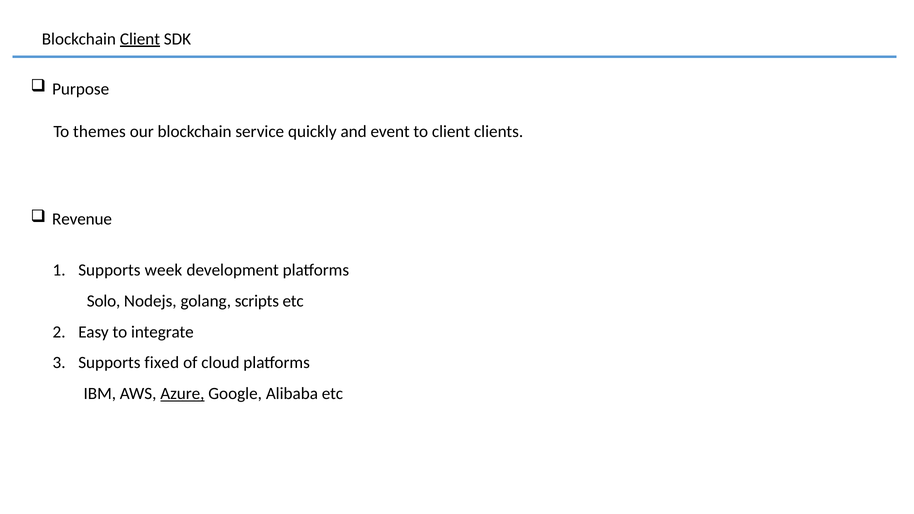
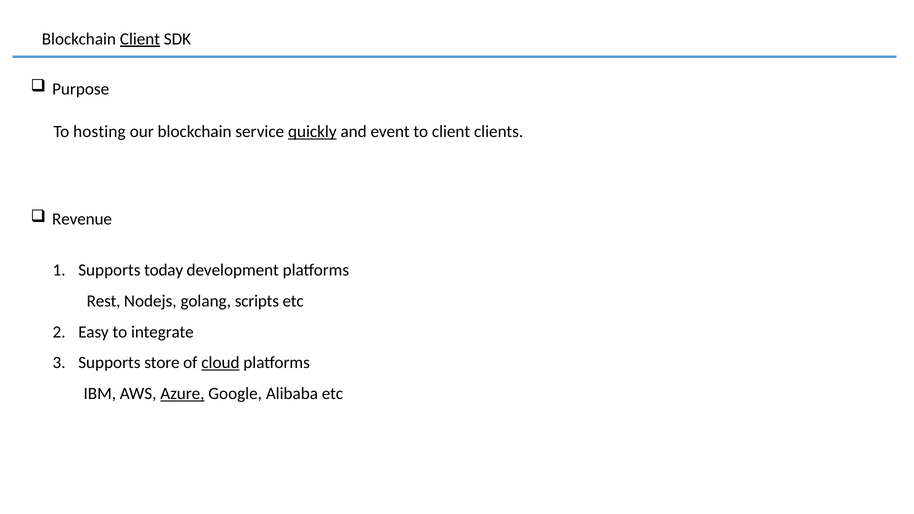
themes: themes -> hosting (99, 132)
quickly underline: none -> present (312, 132)
week: week -> today (164, 270)
Solo: Solo -> Rest (104, 301)
fixed: fixed -> store (162, 363)
cloud underline: none -> present (220, 363)
